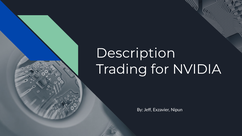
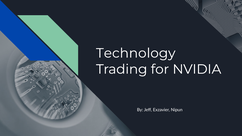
Description: Description -> Technology (136, 53)
